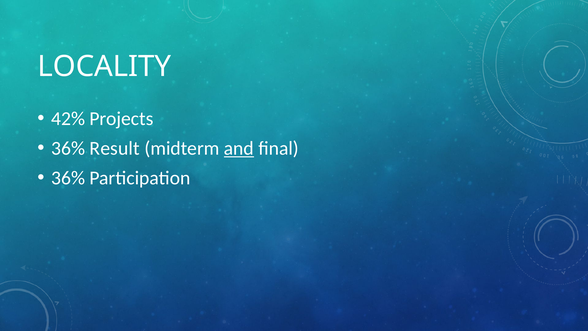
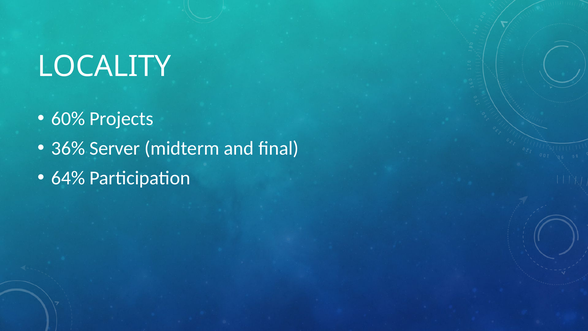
42%: 42% -> 60% (68, 119)
Result: Result -> Server (115, 148)
and underline: present -> none (239, 148)
36%: 36% -> 64% (68, 178)
